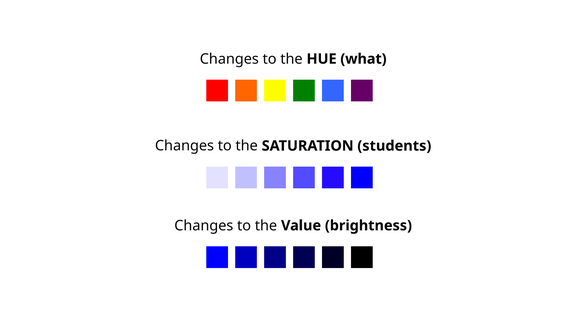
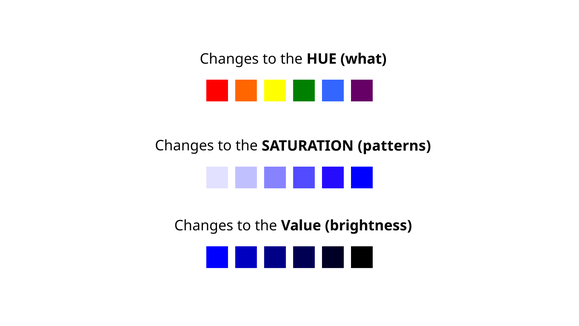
students: students -> patterns (394, 146)
